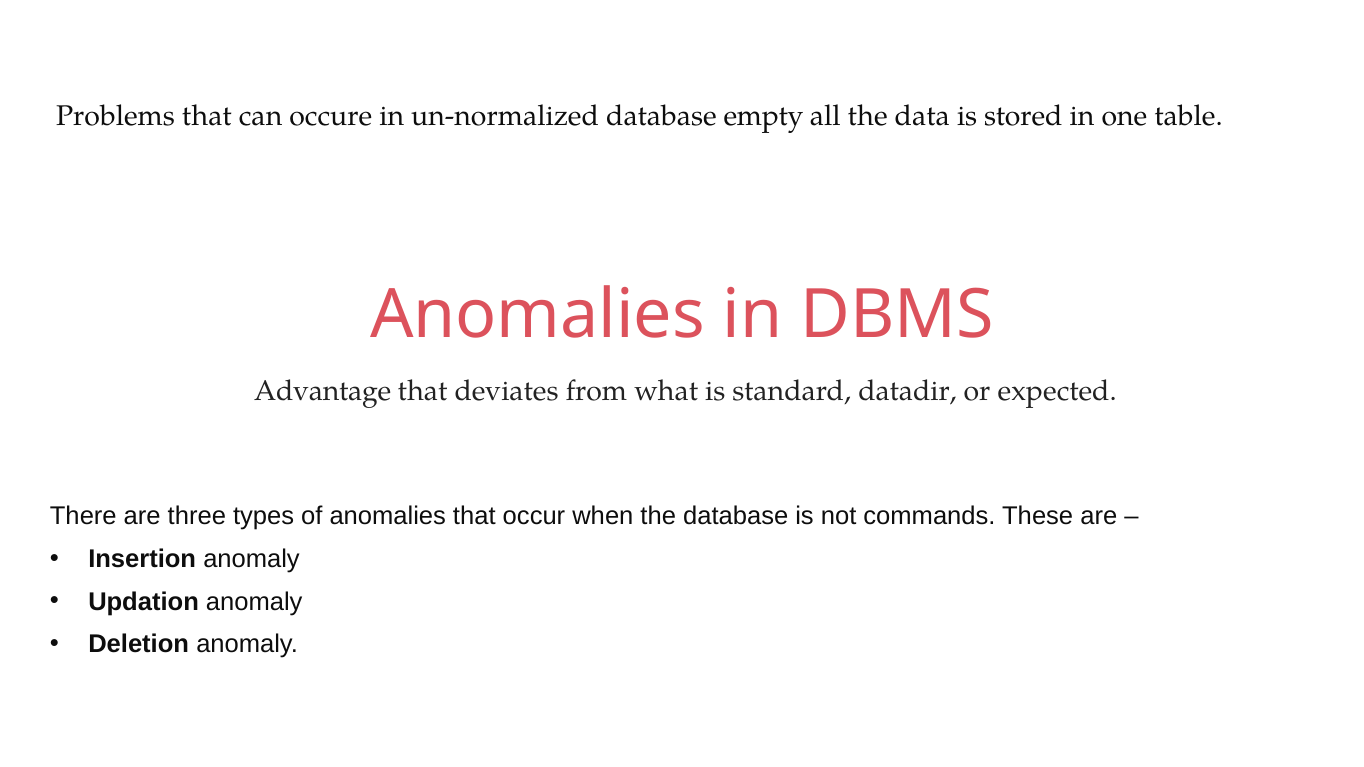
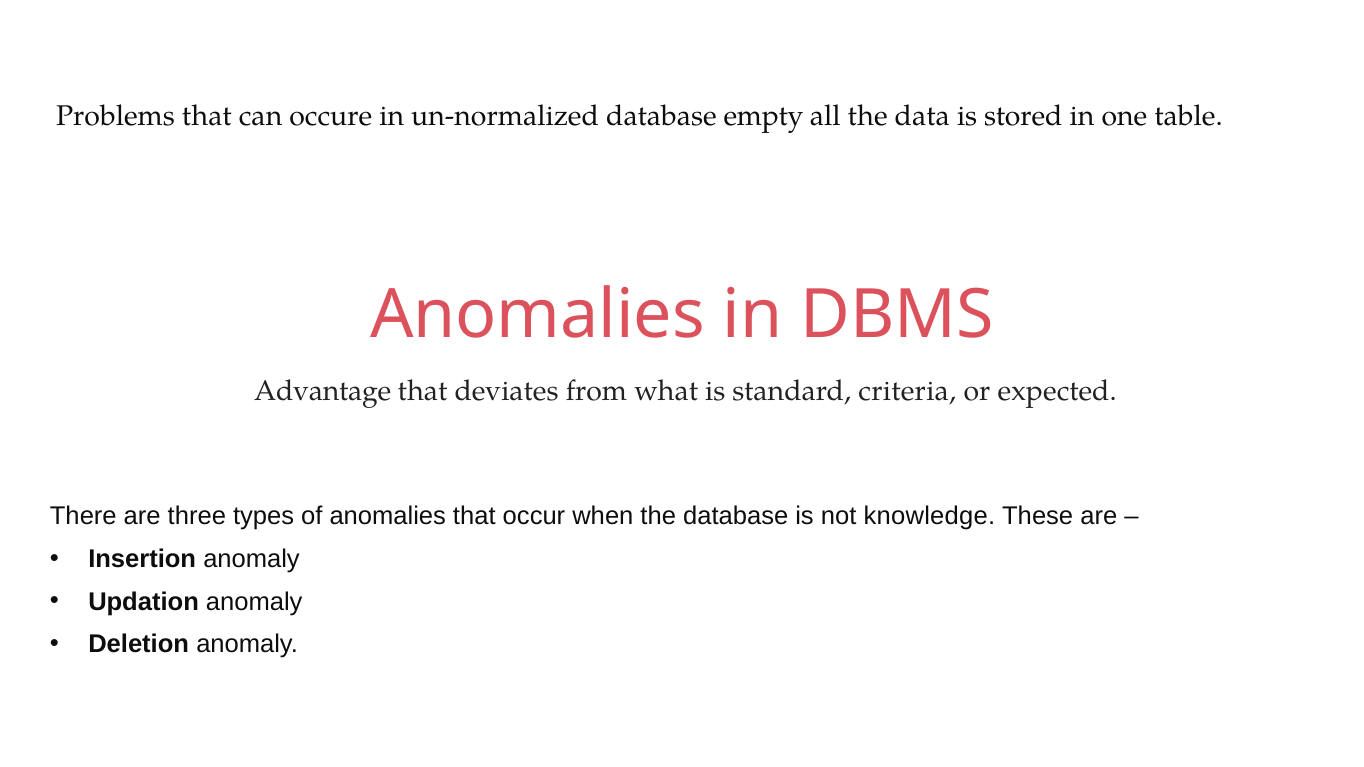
datadir: datadir -> criteria (907, 392)
commands: commands -> knowledge (929, 517)
